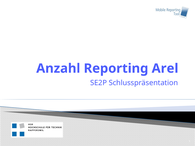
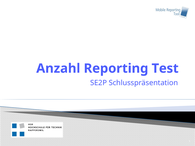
Arel: Arel -> Test (165, 69)
